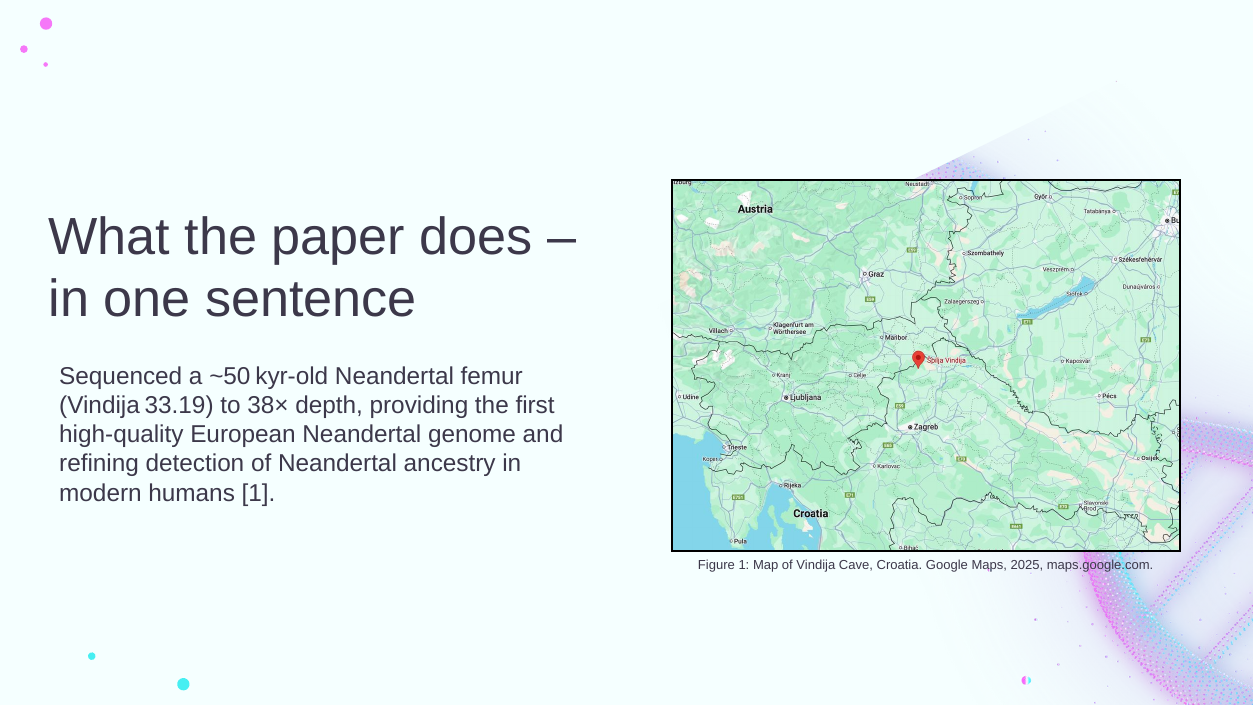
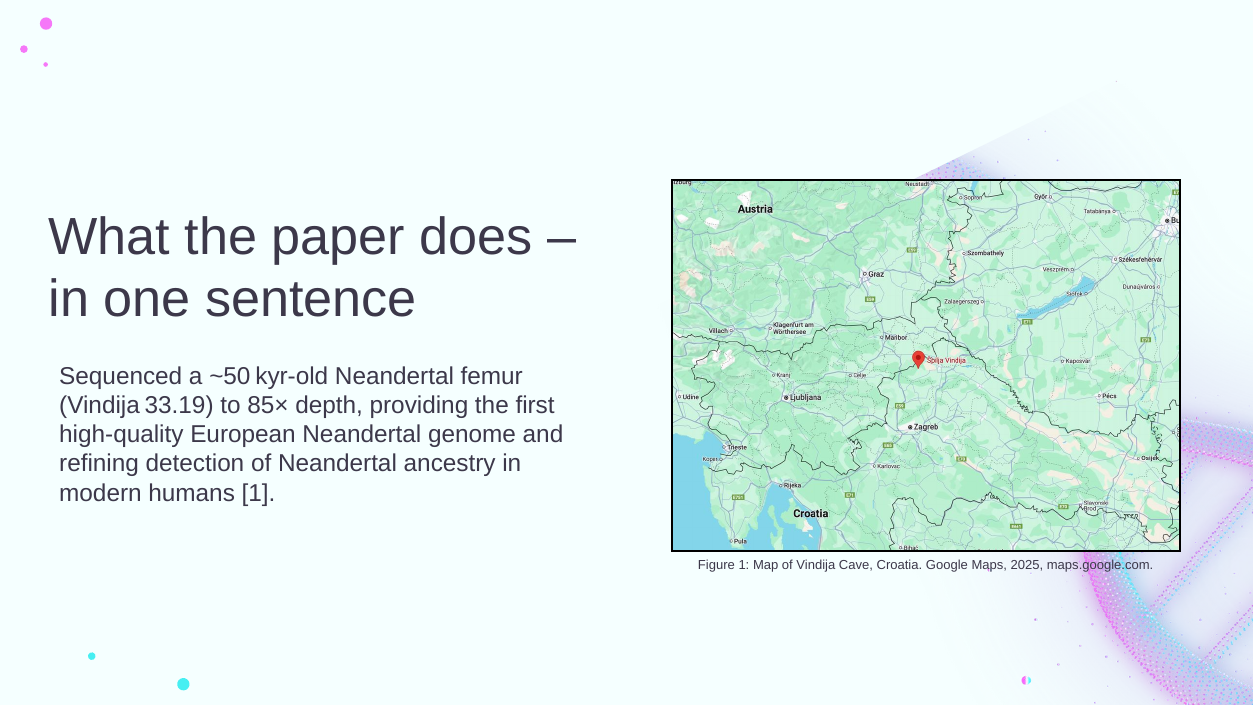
38×: 38× -> 85× (268, 405)
